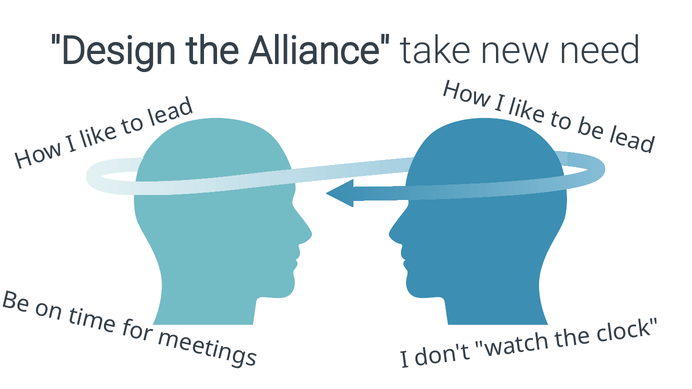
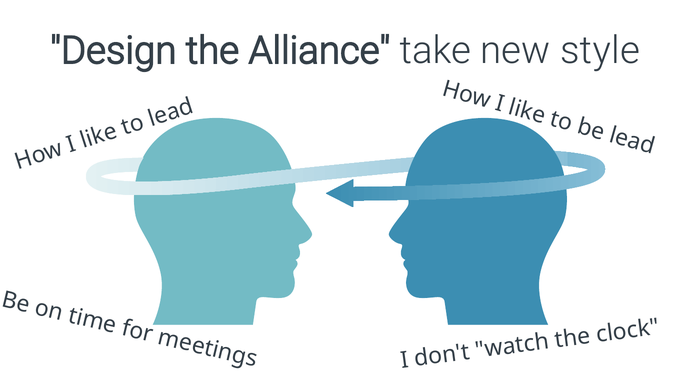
need: need -> style (600, 51)
